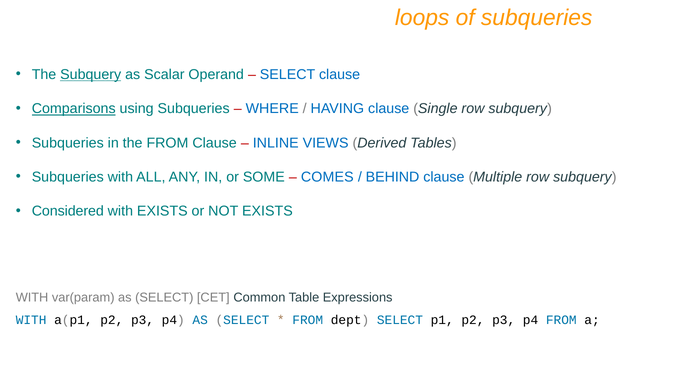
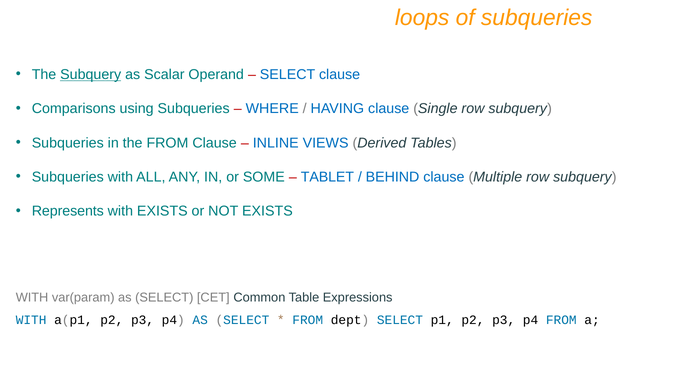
Comparisons underline: present -> none (74, 109)
COMES: COMES -> TABLET (327, 177)
Considered: Considered -> Represents (68, 211)
